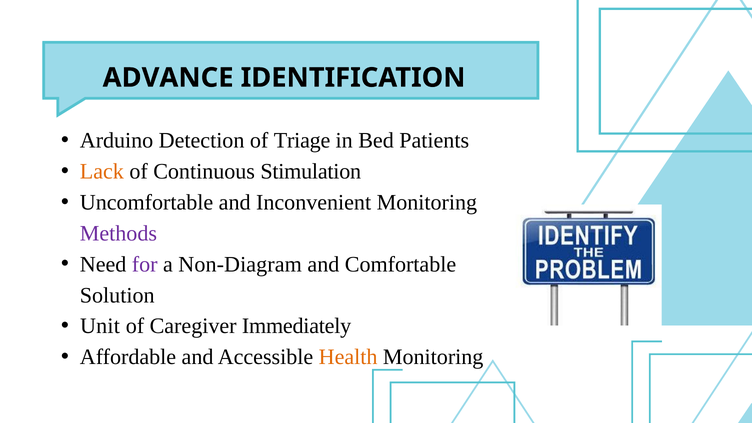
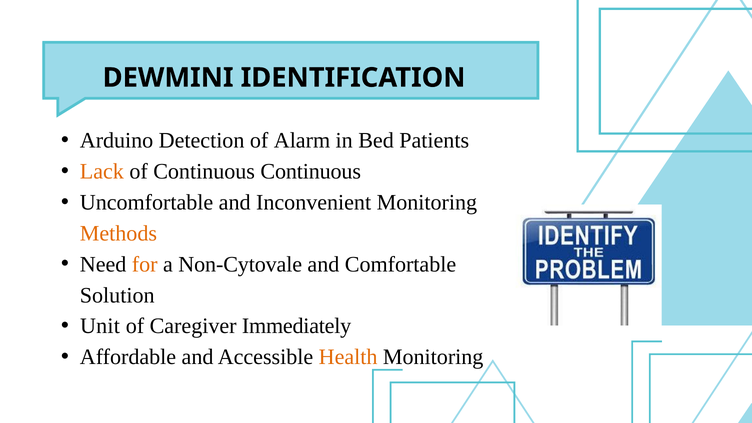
ADVANCE: ADVANCE -> DEWMINI (168, 78)
Triage: Triage -> Alarm (302, 141)
Continuous Stimulation: Stimulation -> Continuous (311, 172)
Methods colour: purple -> orange (118, 233)
for colour: purple -> orange (145, 264)
Non-Diagram: Non-Diagram -> Non-Cytovale (240, 264)
